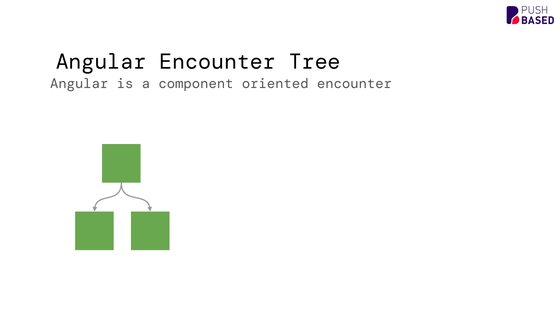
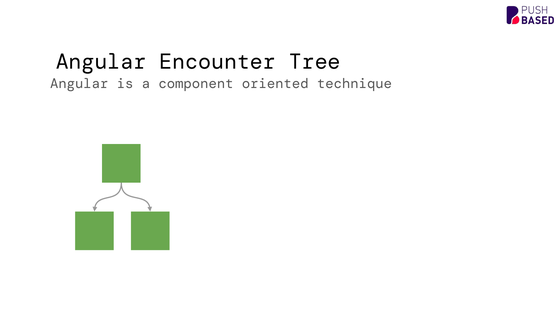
oriented encounter: encounter -> technique (354, 83)
